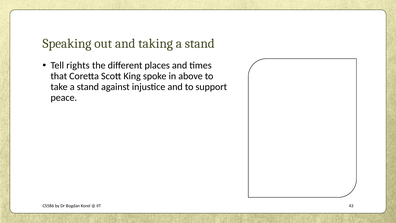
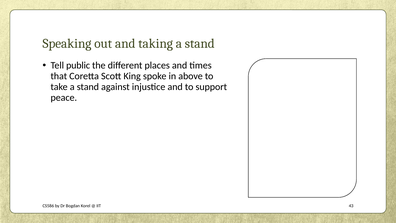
rights: rights -> public (78, 65)
